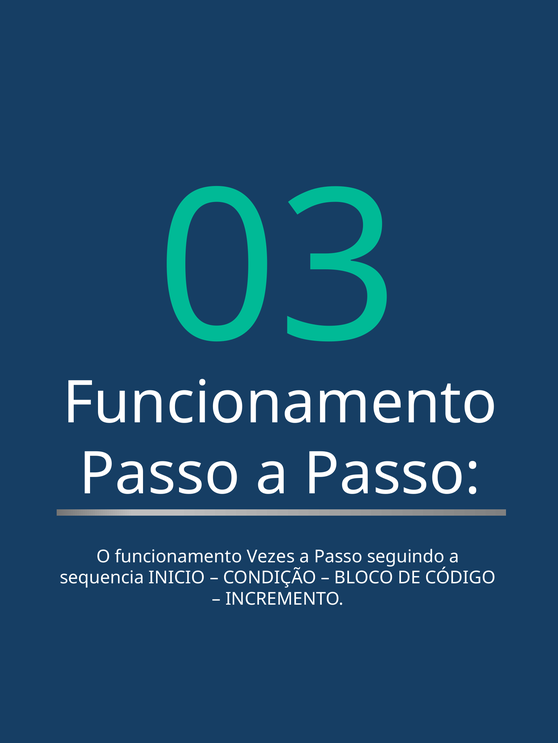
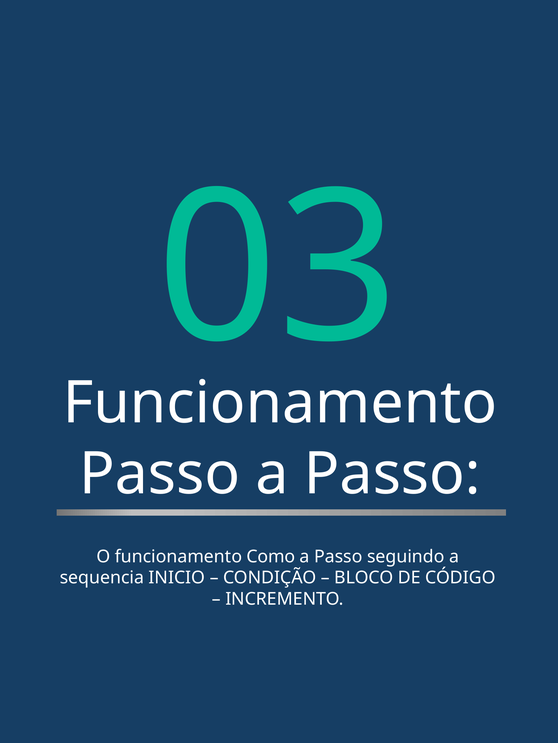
Vezes: Vezes -> Como (271, 557)
